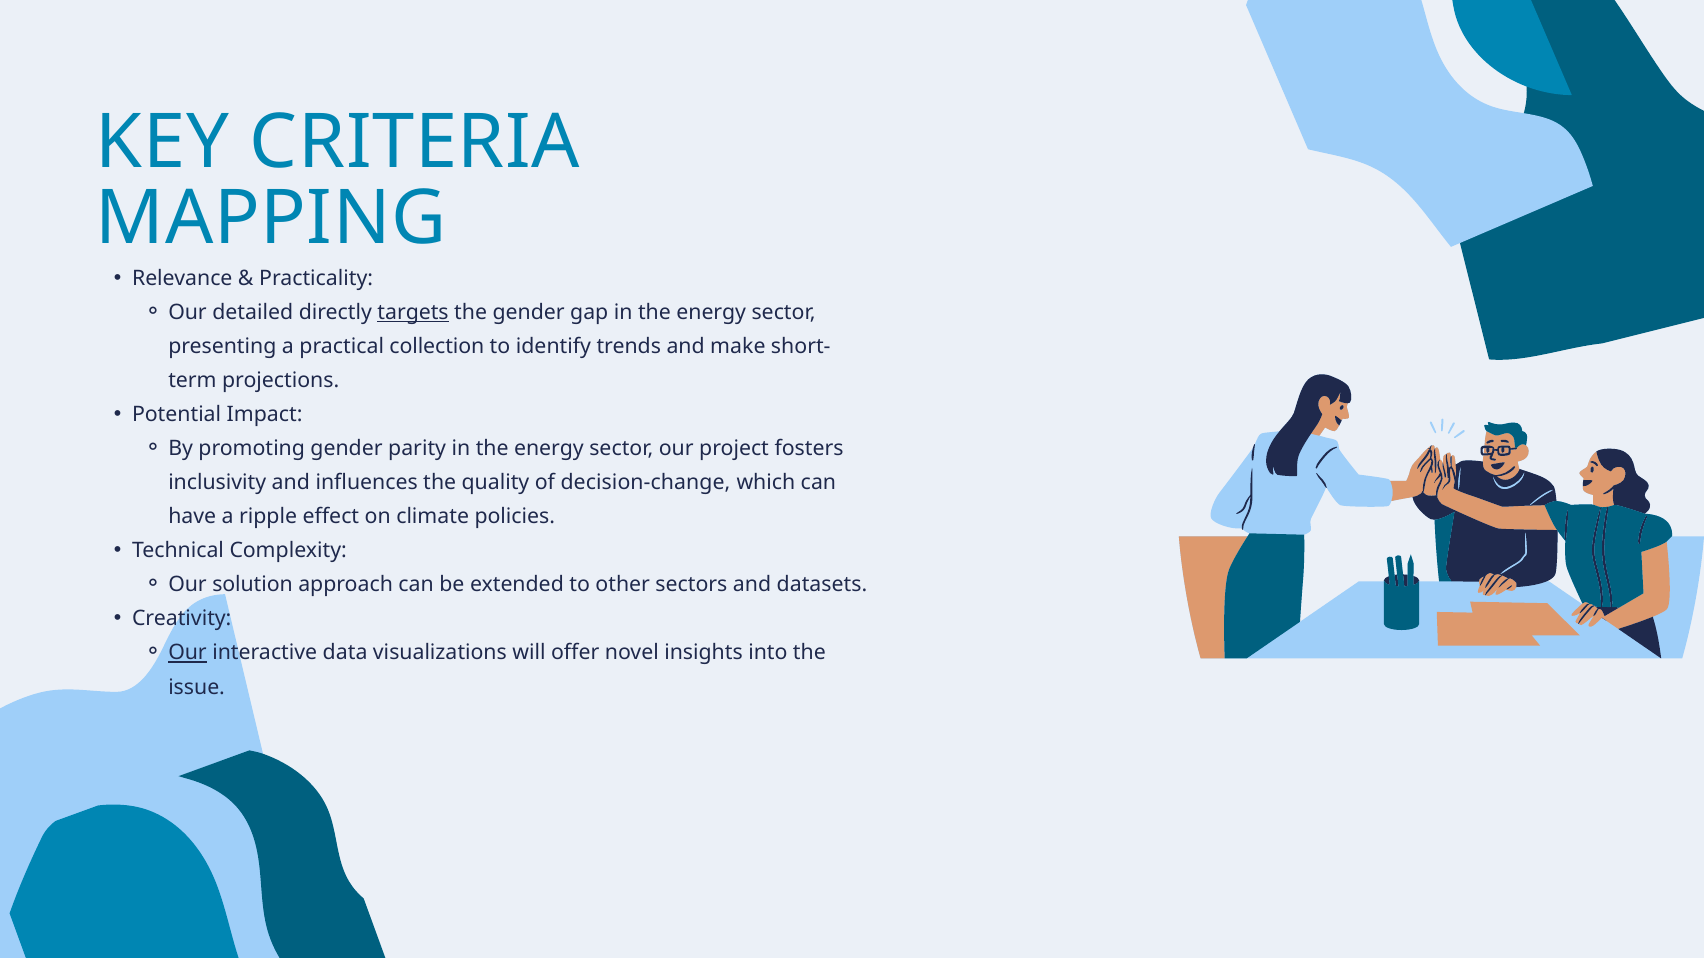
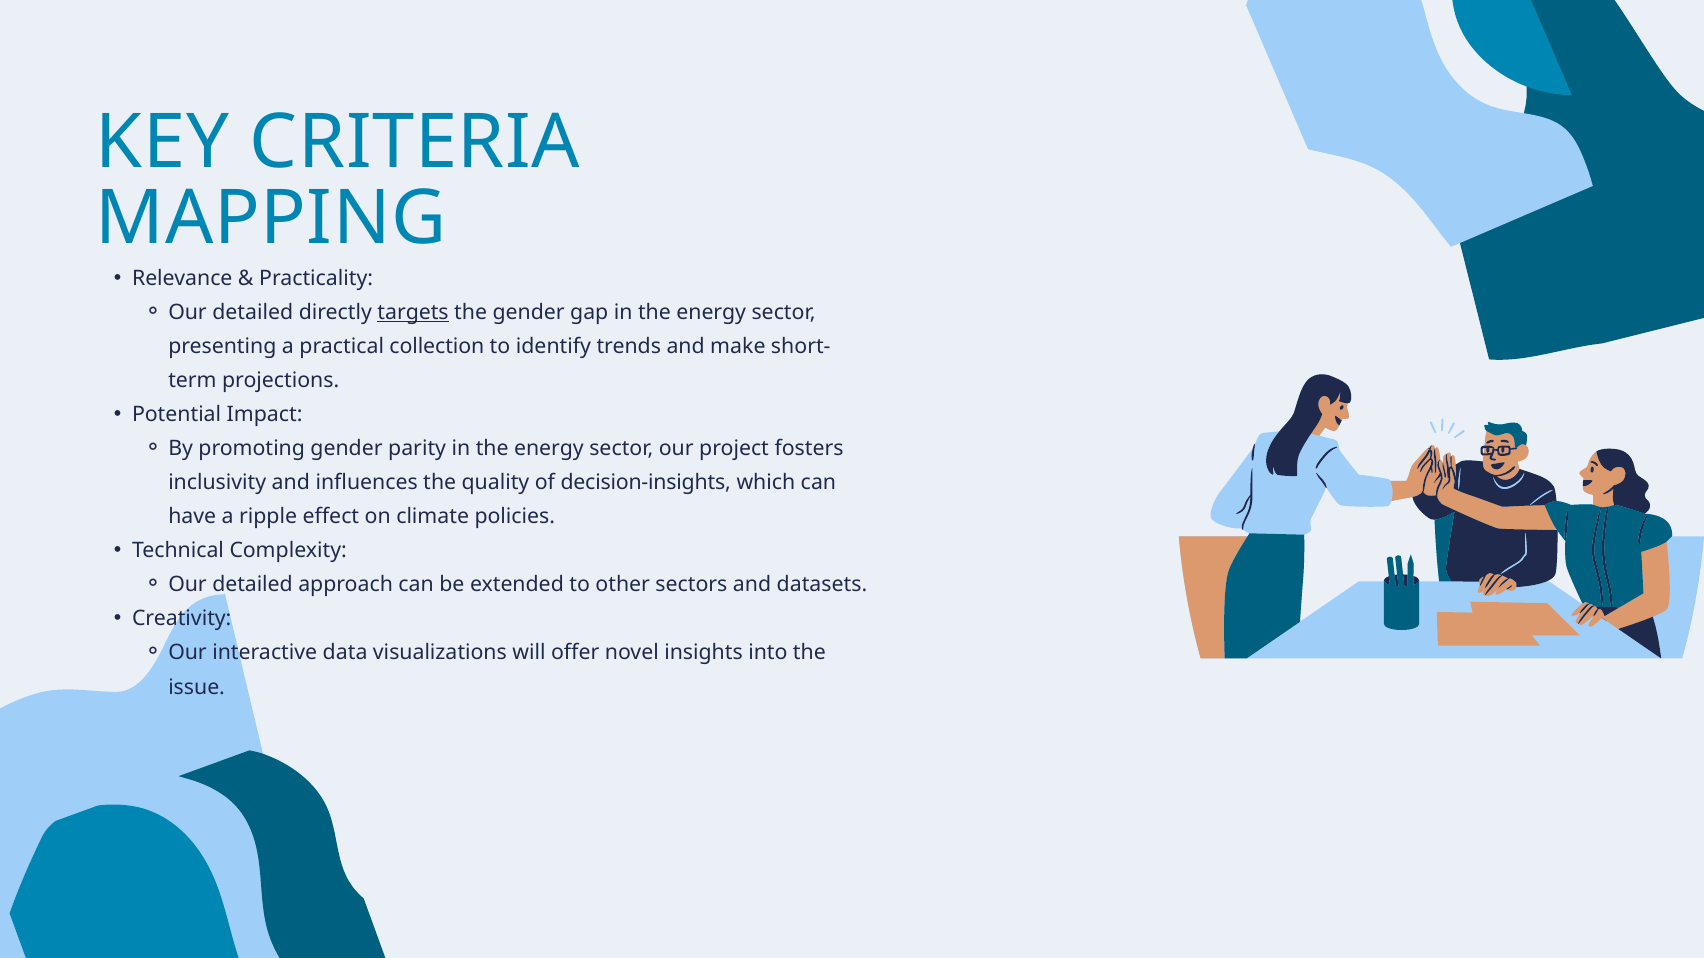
decision-change: decision-change -> decision-insights (646, 483)
solution: solution -> detailed (253, 585)
Our underline: present -> none (188, 653)
